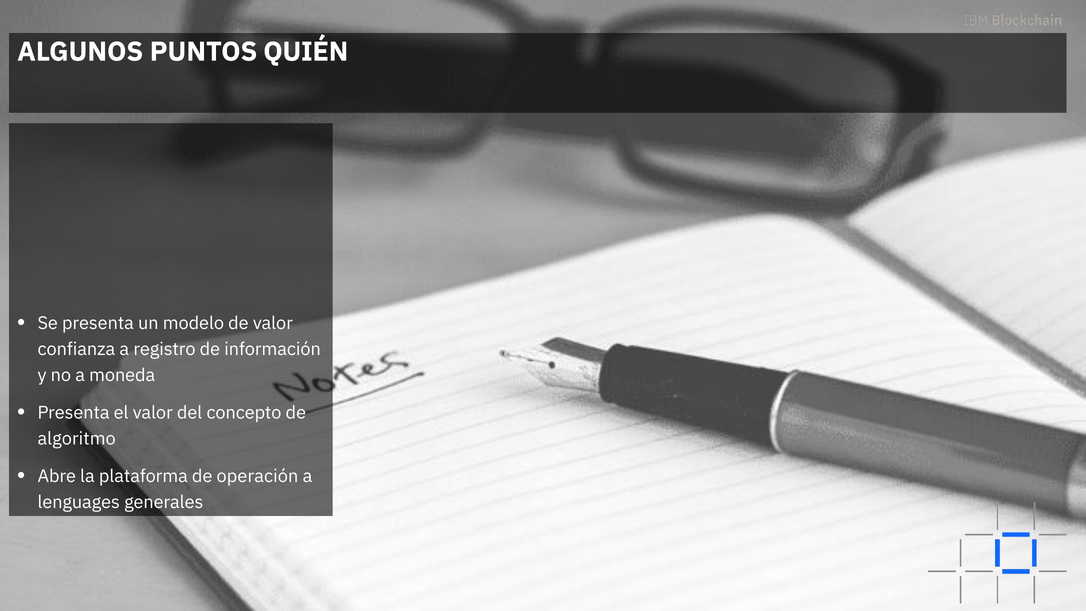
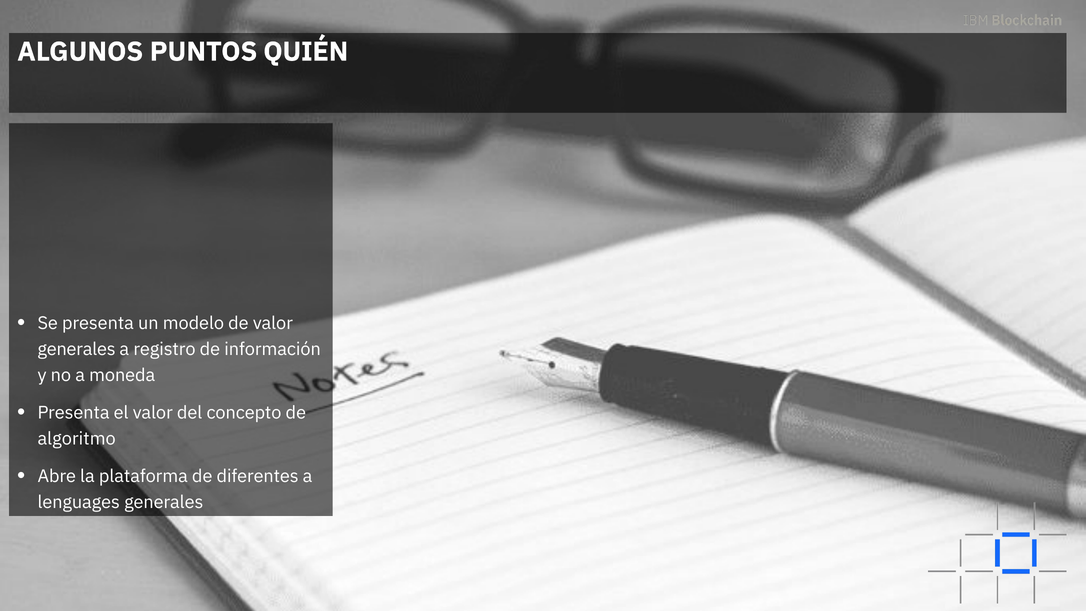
confianza: confianza -> generales (76, 349)
operación: operación -> diferentes (258, 476)
